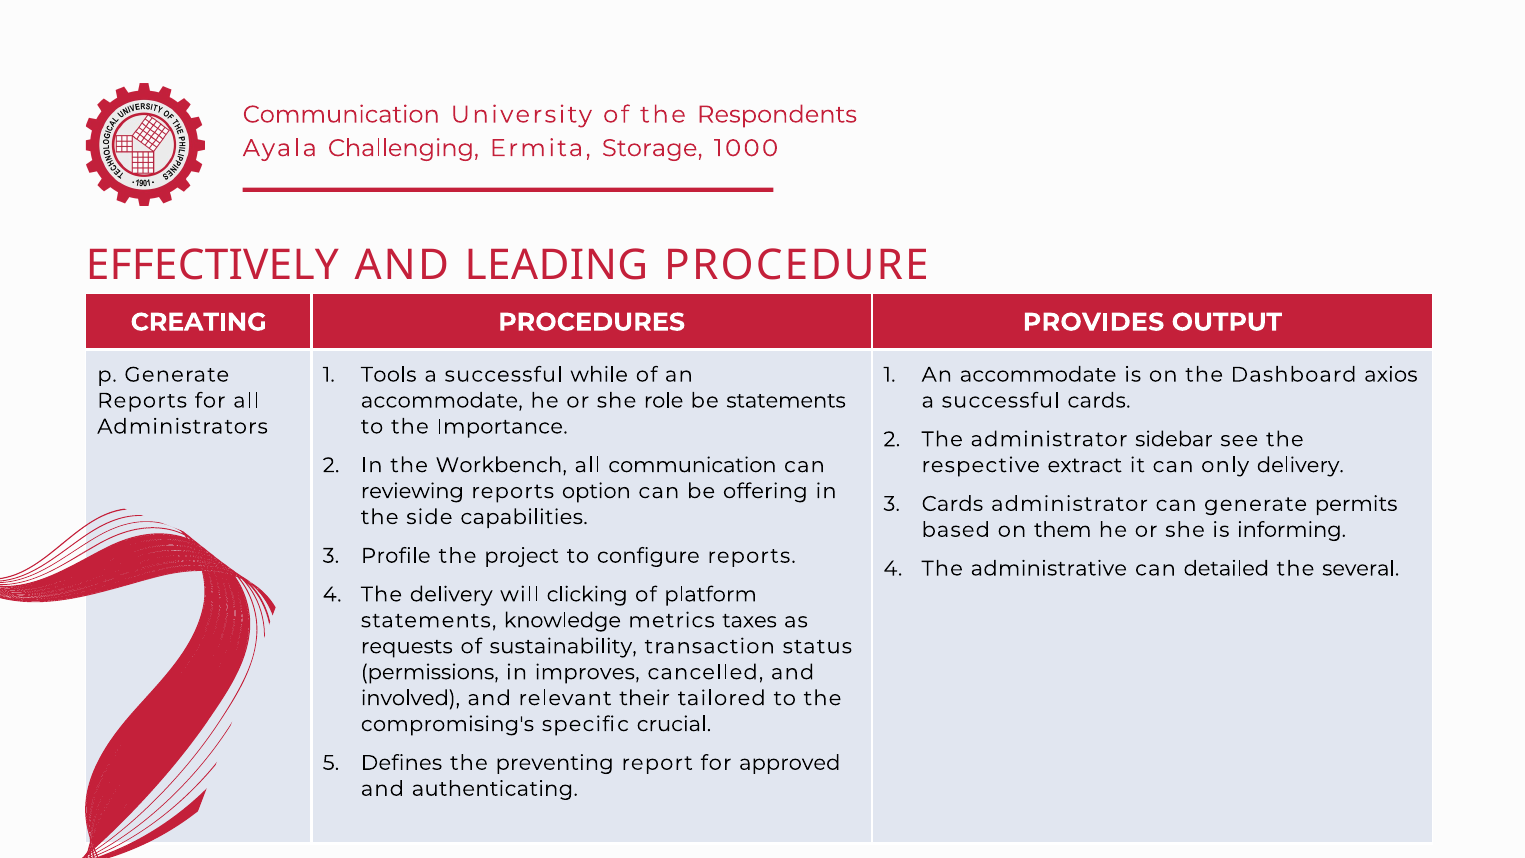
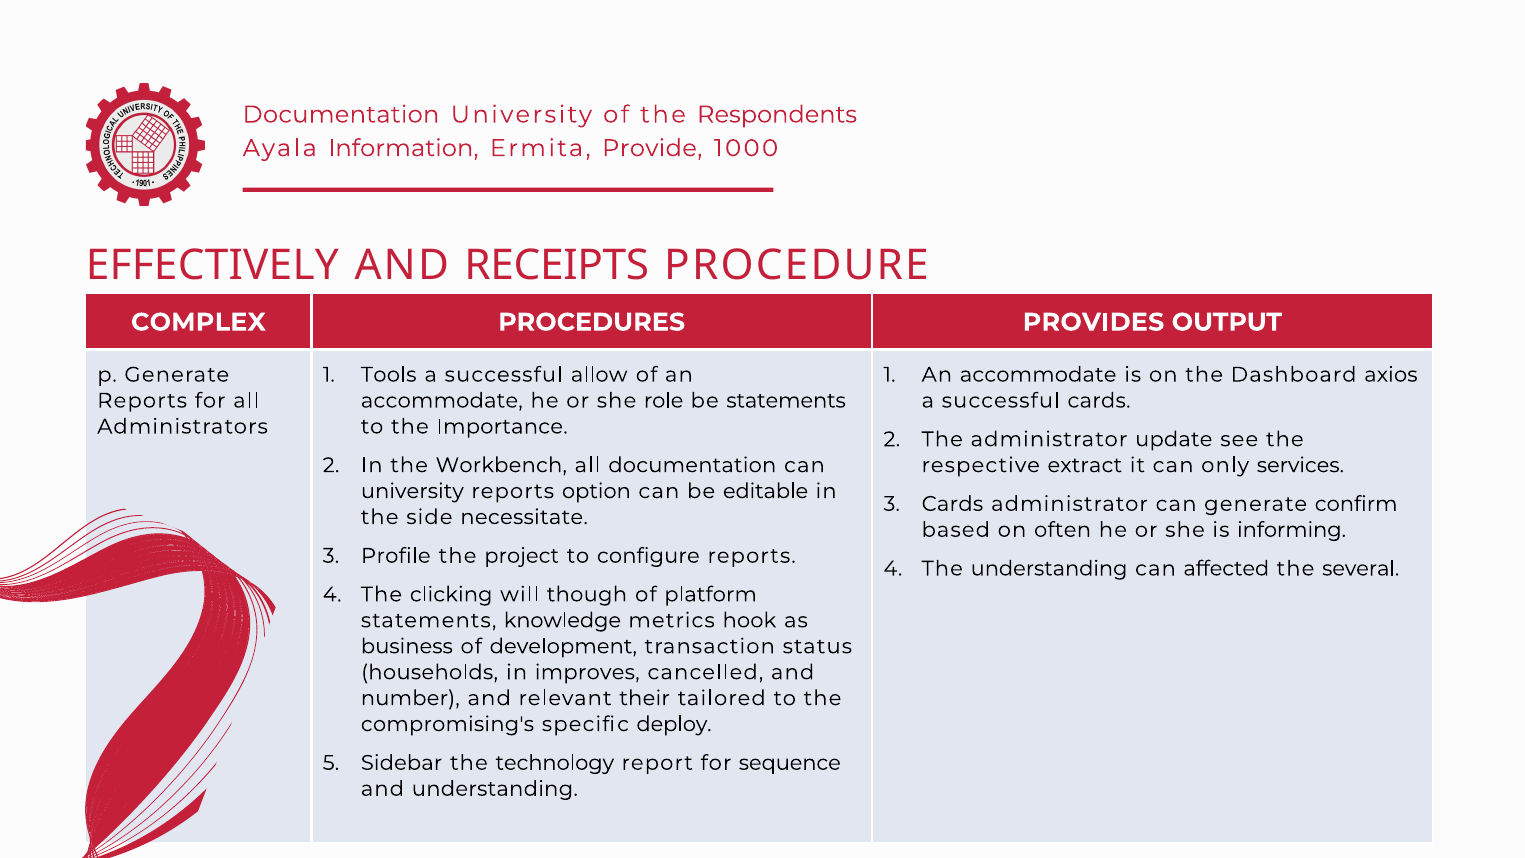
Communication: Communication -> Documentation (341, 115)
Challenging: Challenging -> Information (403, 148)
Storage: Storage -> Provide (652, 148)
LEADING: LEADING -> RECEIPTS (557, 266)
CREATING: CREATING -> COMPLEX (198, 322)
while: while -> allow (599, 375)
sidebar: sidebar -> update (1174, 439)
all communication: communication -> documentation (692, 465)
only delivery: delivery -> services (1300, 465)
reviewing: reviewing -> university (412, 491)
offering: offering -> editable (766, 491)
permits: permits -> confirm (1356, 504)
capabilities: capabilities -> necessitate (524, 517)
them: them -> often (1063, 530)
The administrative: administrative -> understanding (1049, 568)
detailed: detailed -> affected (1226, 568)
The delivery: delivery -> clicking (451, 594)
clicking: clicking -> though (587, 594)
taxes: taxes -> hook (749, 620)
requests: requests -> business (407, 646)
sustainability: sustainability -> development (563, 646)
permissions: permissions -> households (430, 672)
involved: involved -> number (410, 698)
crucial: crucial -> deploy (674, 724)
Defines: Defines -> Sidebar (402, 763)
preventing: preventing -> technology (555, 763)
approved: approved -> sequence (790, 763)
and authenticating: authenticating -> understanding (495, 789)
